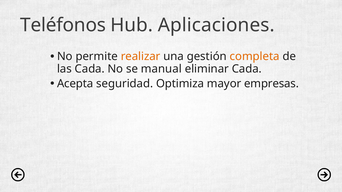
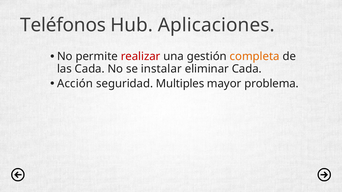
realizar colour: orange -> red (141, 57)
manual: manual -> instalar (161, 69)
Acepta: Acepta -> Acción (75, 84)
Optimiza: Optimiza -> Multiples (180, 84)
empresas: empresas -> problema (272, 84)
